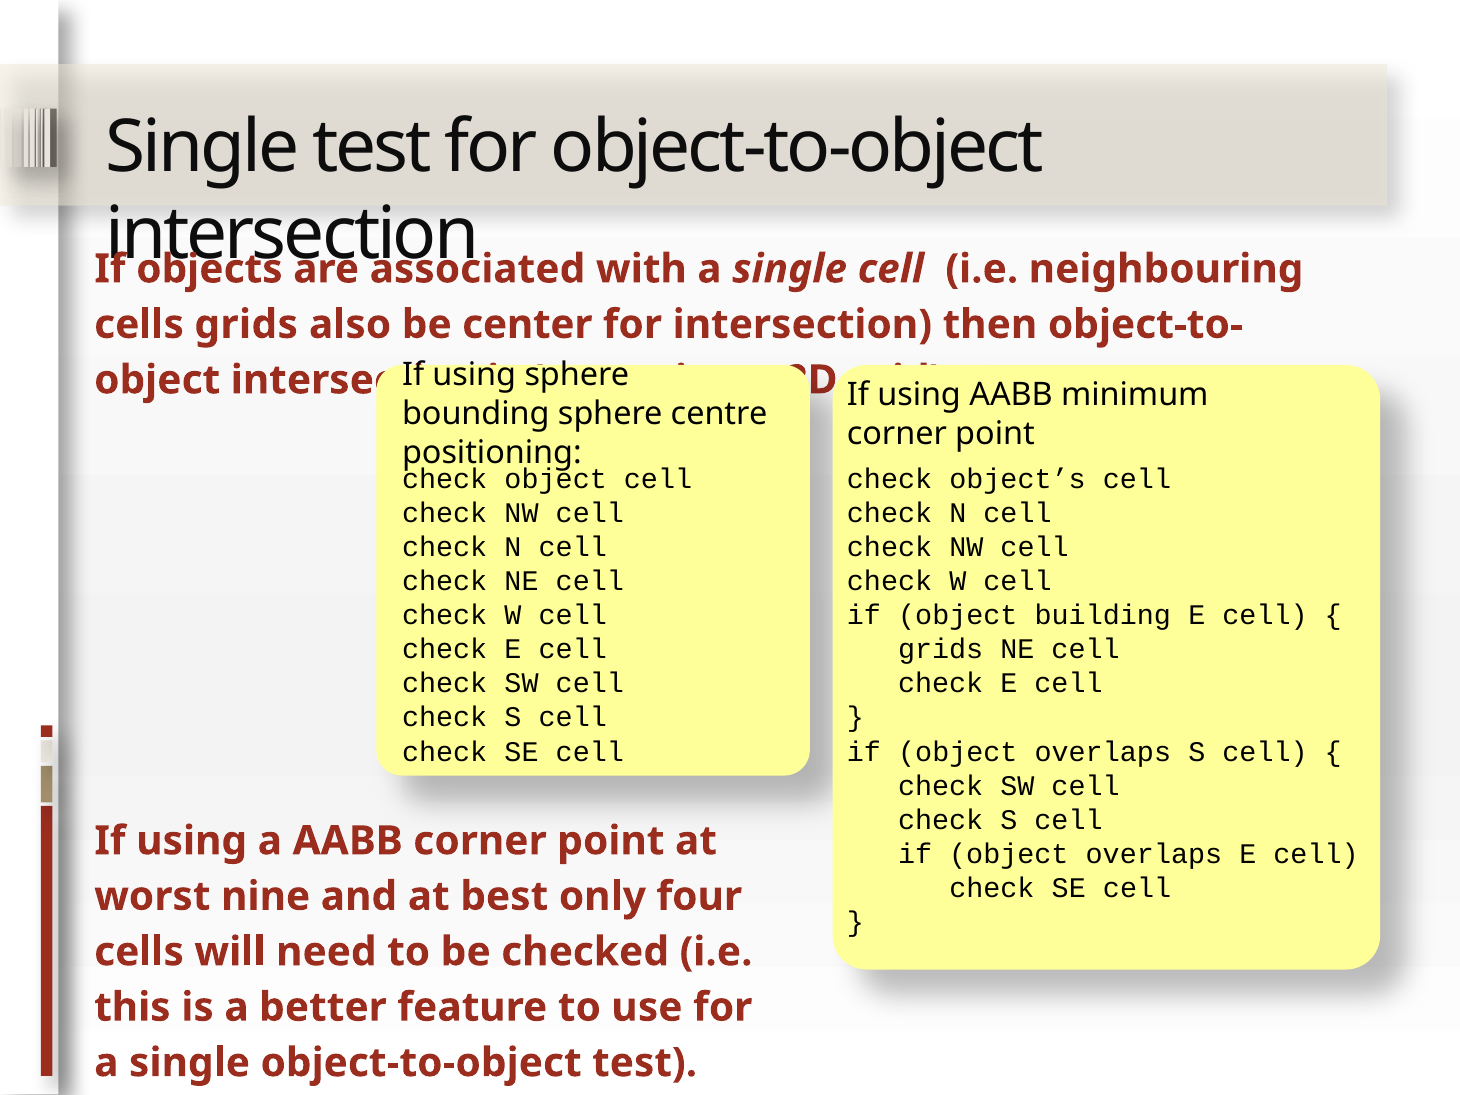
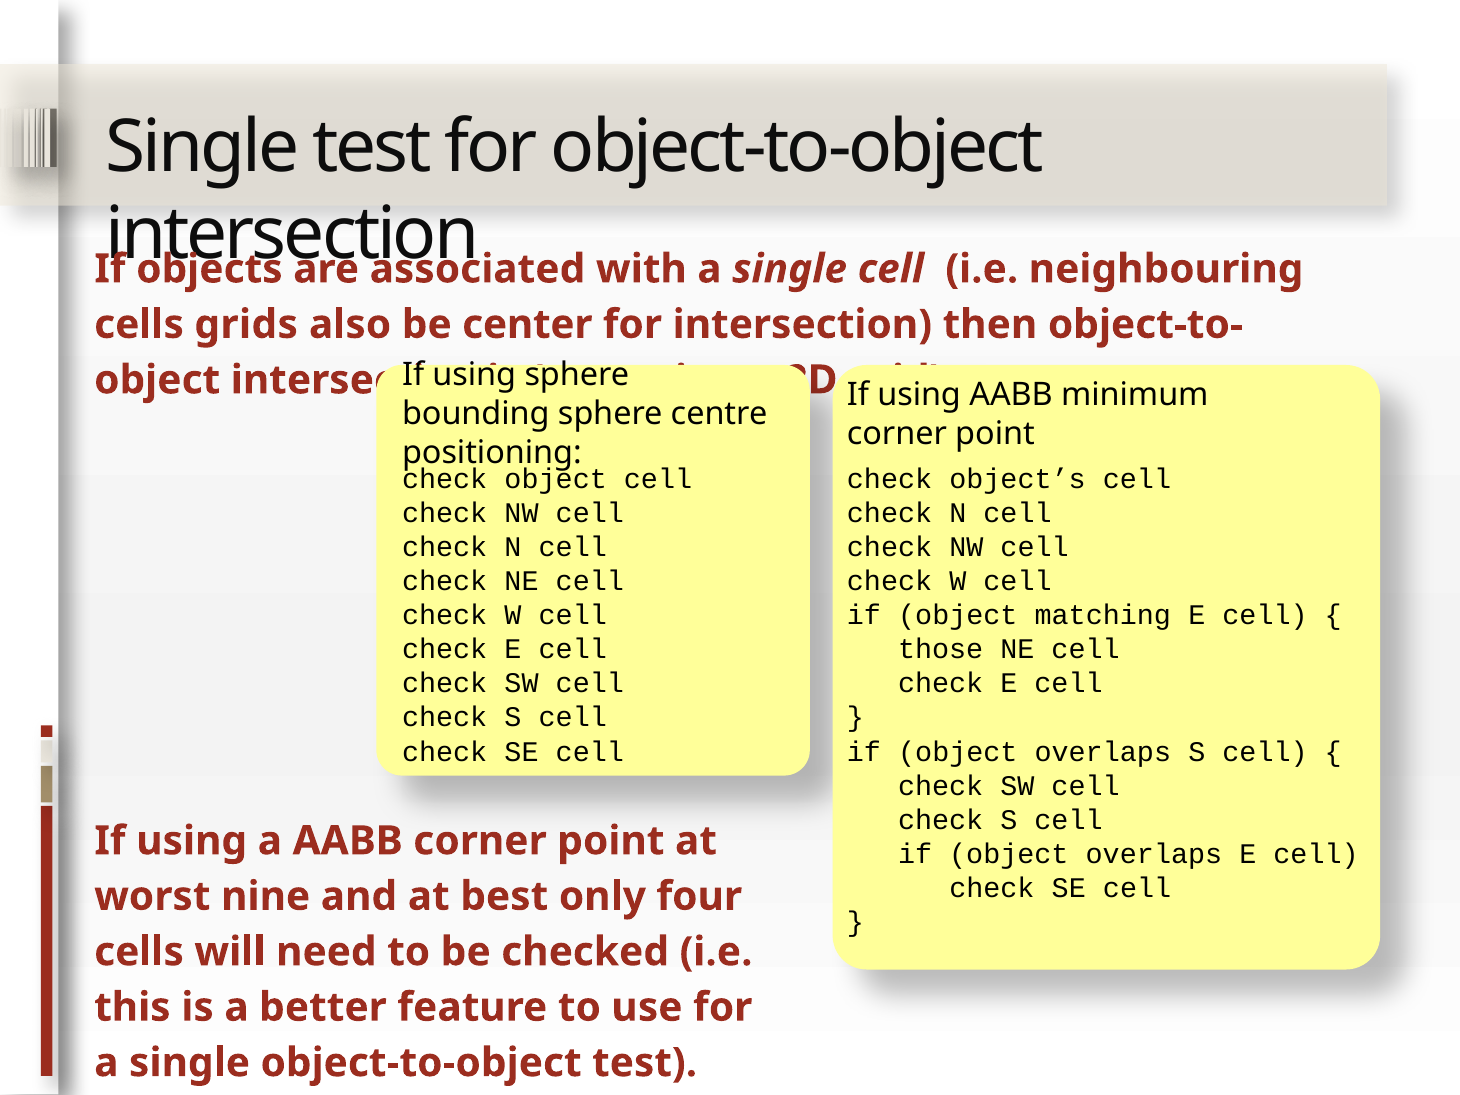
building: building -> matching (1103, 615)
grids: grids -> those (941, 649)
